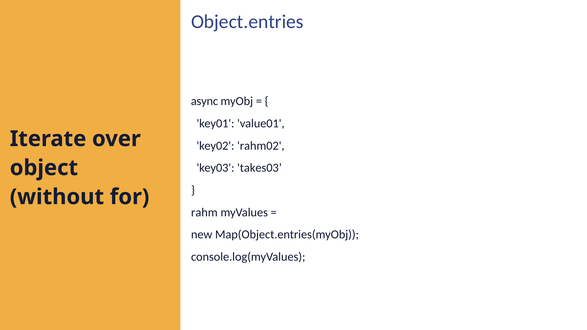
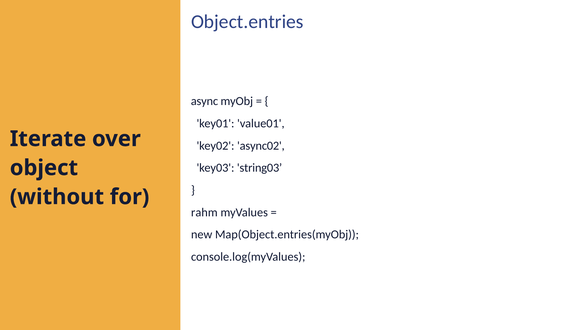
rahm02: rahm02 -> async02 (261, 146)
takes03: takes03 -> string03 (260, 168)
